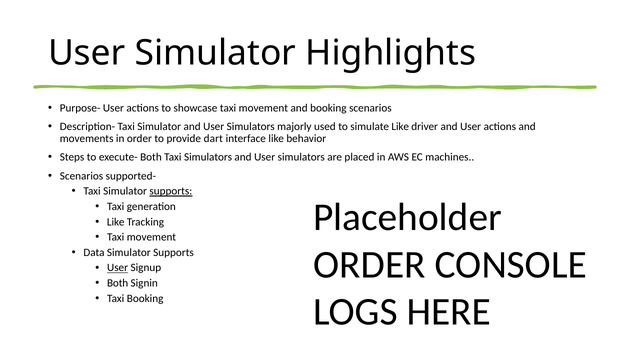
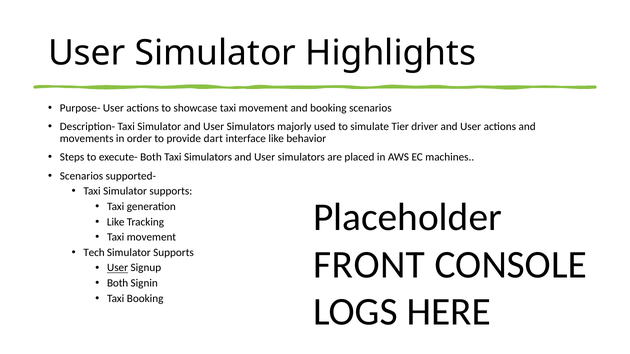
simulate Like: Like -> Tier (400, 127)
supports underline: present -> none (171, 191)
Data: Data -> Tech (94, 253)
ORDER: ORDER -> FRONT (369, 265)
